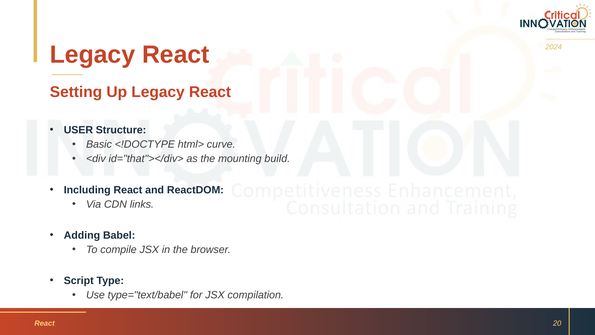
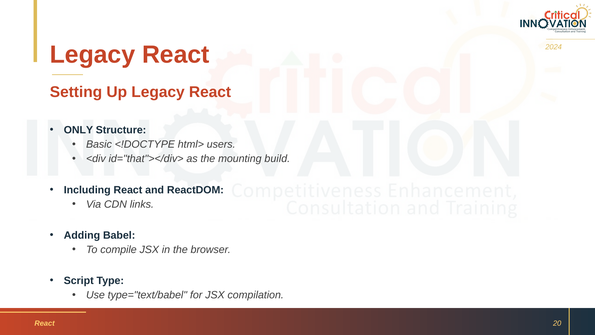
USER: USER -> ONLY (78, 130)
curve: curve -> users (221, 144)
